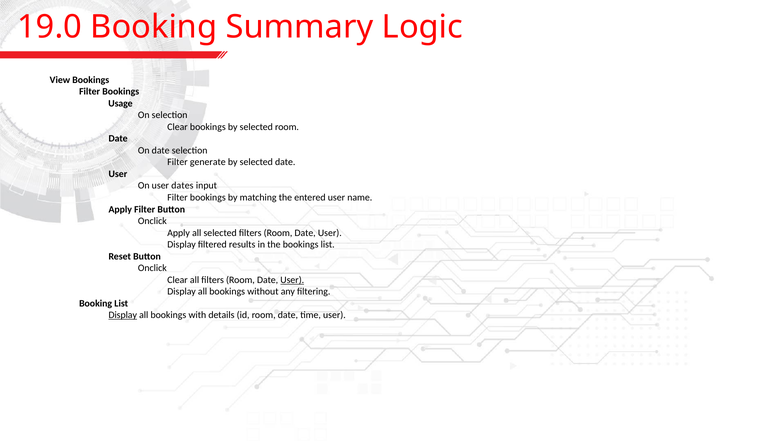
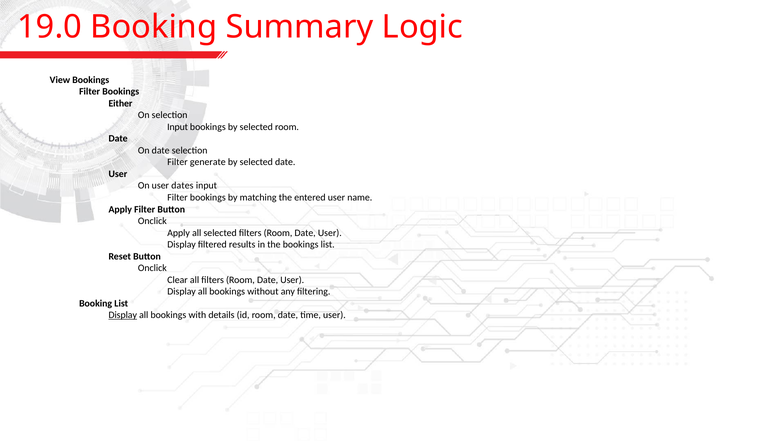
Usage: Usage -> Either (120, 103)
Clear: Clear -> Input (178, 127)
User underline: present -> none (292, 280)
